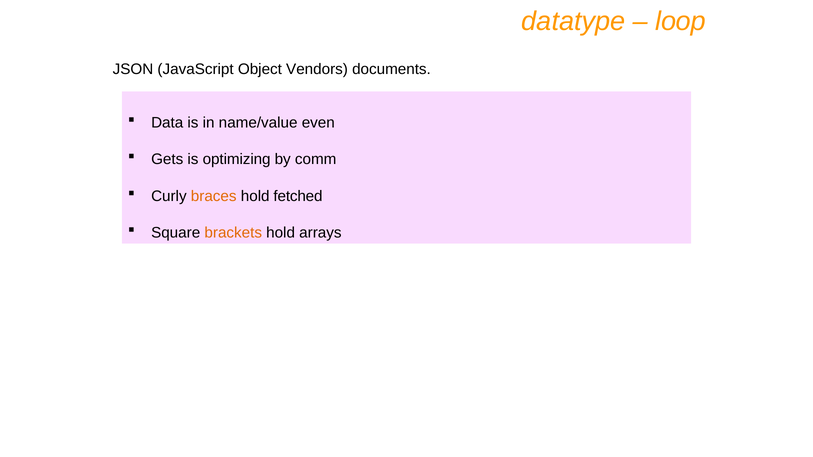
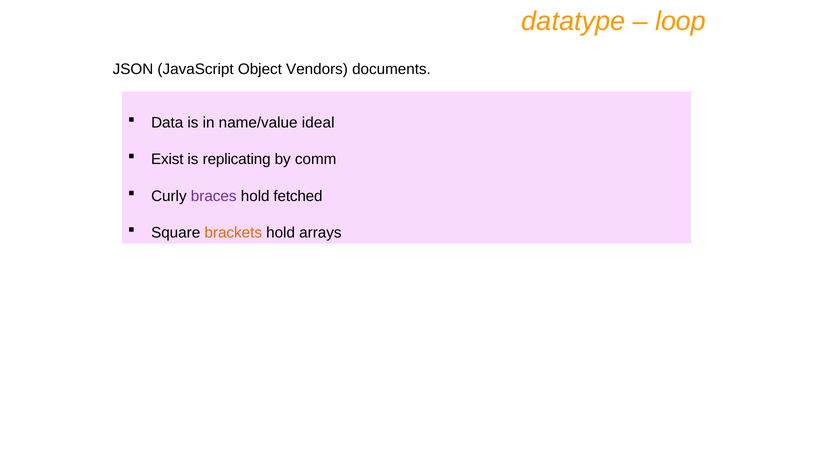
even: even -> ideal (318, 123)
Gets: Gets -> Exist (167, 160)
optimizing: optimizing -> replicating (237, 160)
braces colour: orange -> purple (214, 196)
